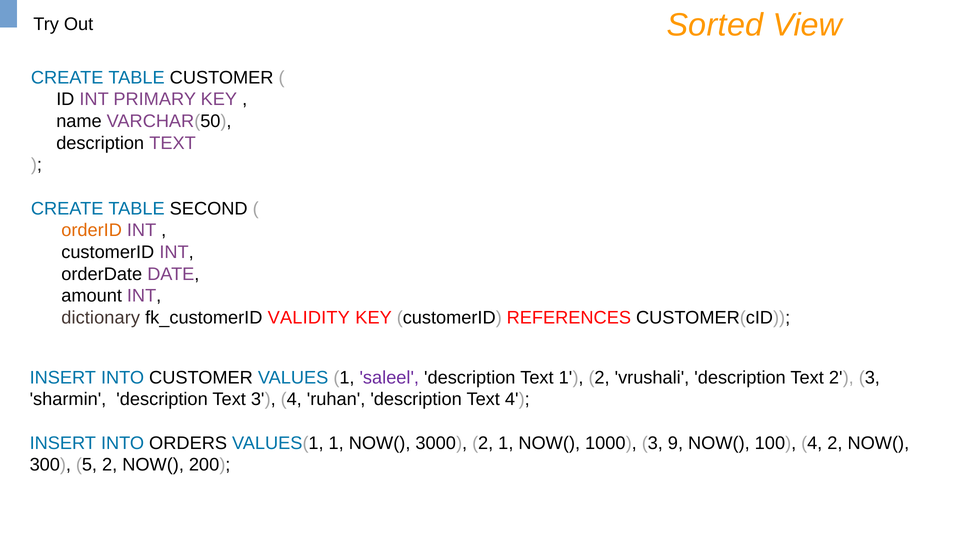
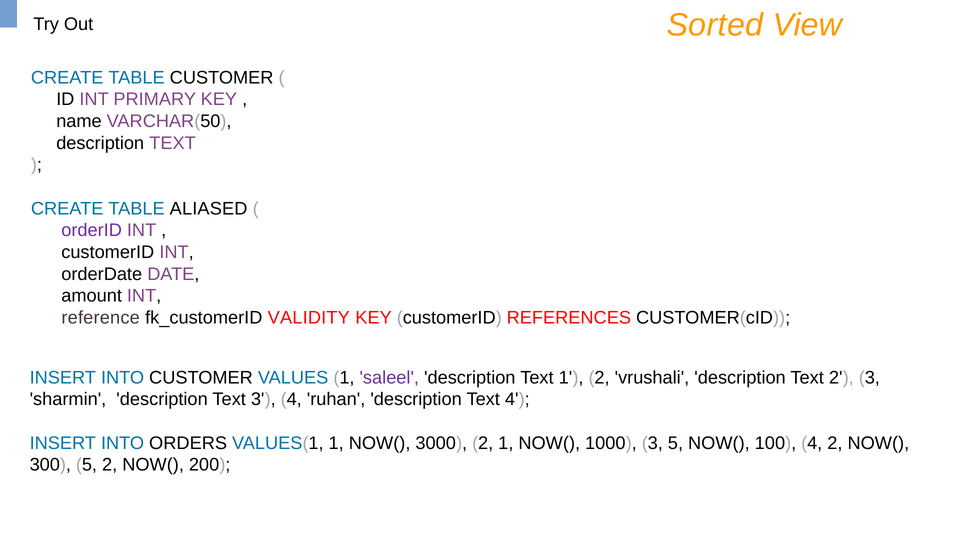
SECOND: SECOND -> ALIASED (209, 209)
orderID colour: orange -> purple (92, 231)
dictionary: dictionary -> reference (101, 318)
3 9: 9 -> 5 (675, 443)
